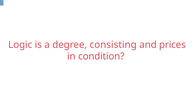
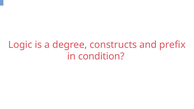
consisting: consisting -> constructs (113, 45)
prices: prices -> prefix (172, 45)
